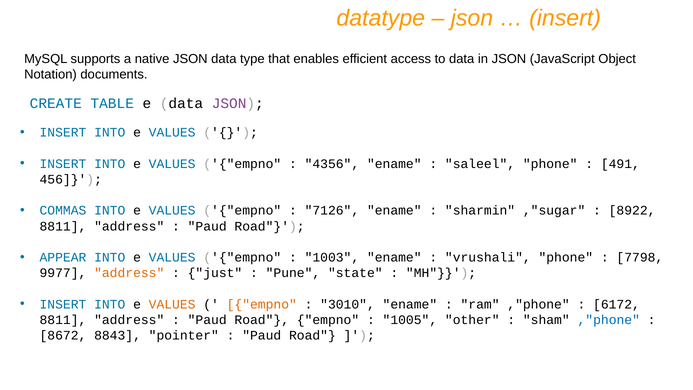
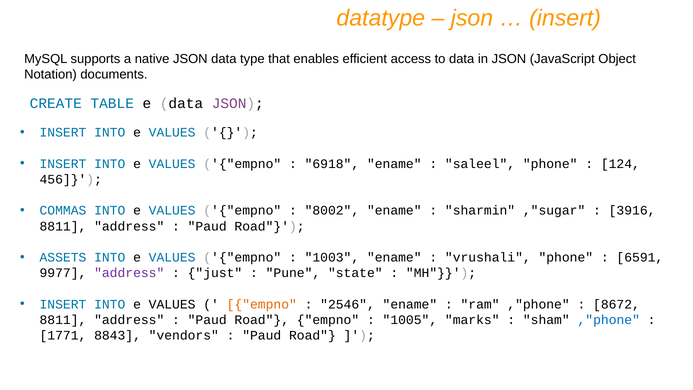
4356: 4356 -> 6918 (332, 164)
491: 491 -> 124 (620, 164)
7126: 7126 -> 8002 (332, 211)
8922: 8922 -> 3916 (632, 211)
APPEAR: APPEAR -> ASSETS (63, 257)
7798: 7798 -> 6591 (640, 257)
address colour: orange -> purple (129, 273)
VALUES colour: orange -> black (172, 304)
3010: 3010 -> 2546 (348, 304)
6172: 6172 -> 8672 (616, 304)
other: other -> marks (472, 320)
8672: 8672 -> 1771 (63, 335)
pointer: pointer -> vendors (184, 335)
